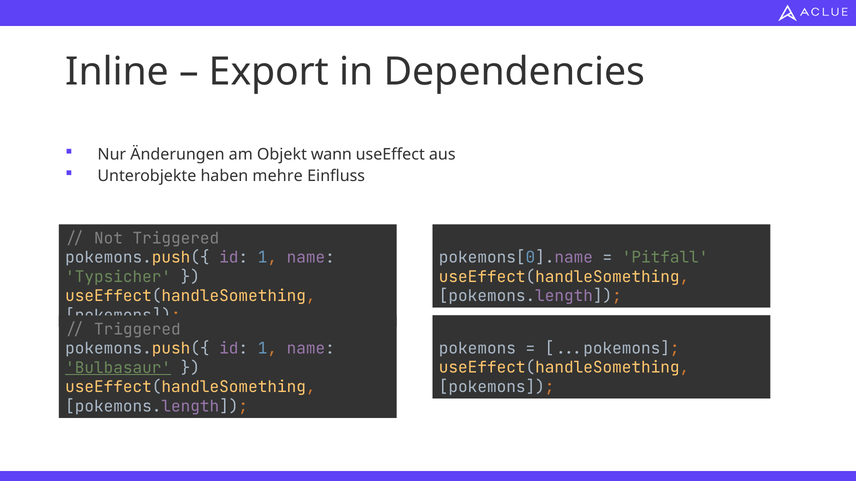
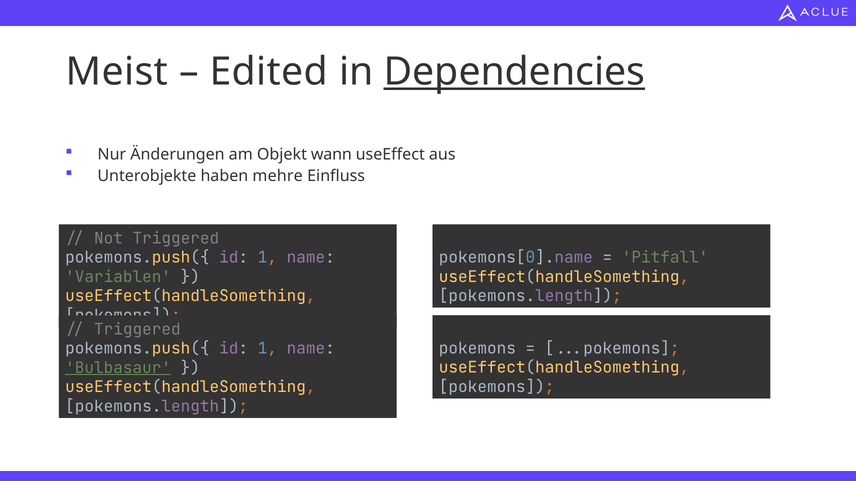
Inline: Inline -> Meist (117, 72)
Export: Export -> Edited (269, 72)
Dependencies underline: none -> present (514, 72)
Typsicher: Typsicher -> Variablen (118, 277)
